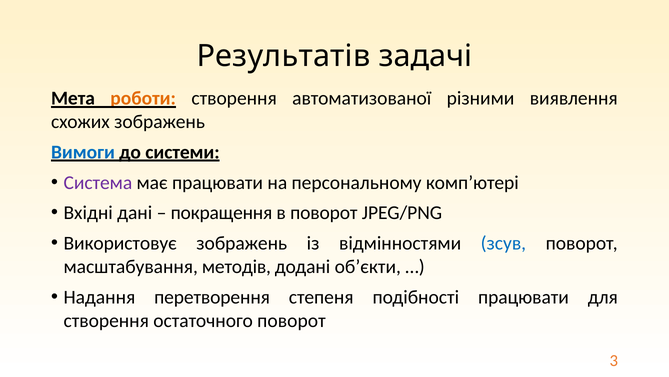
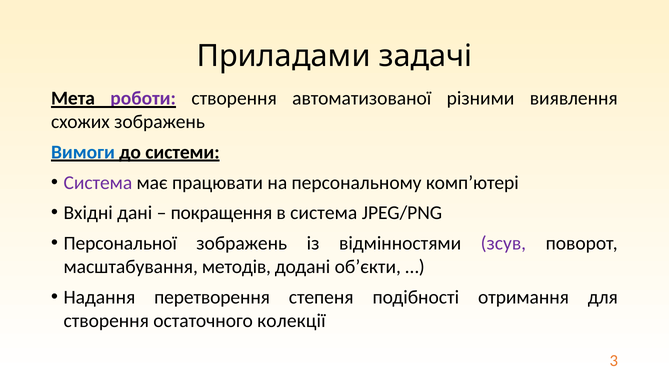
Результатів: Результатів -> Приладами (284, 56)
роботи colour: orange -> purple (143, 98)
в поворот: поворот -> система (324, 213)
Використовує: Використовує -> Персональної (120, 243)
зсув colour: blue -> purple (503, 243)
подібності працювати: працювати -> отримання (523, 297)
остаточного поворот: поворот -> колекції (291, 320)
